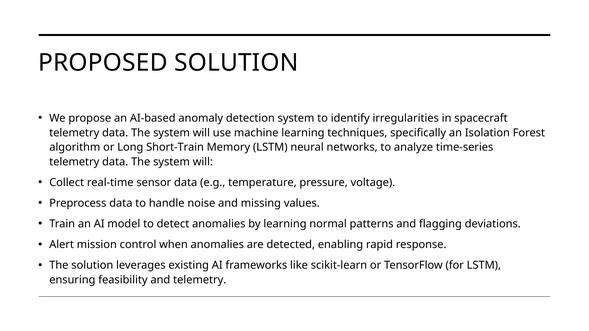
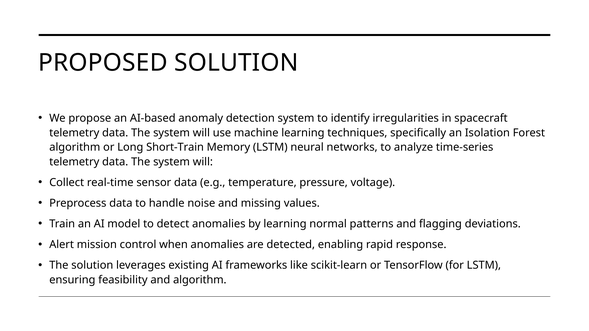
and telemetry: telemetry -> algorithm (200, 280)
